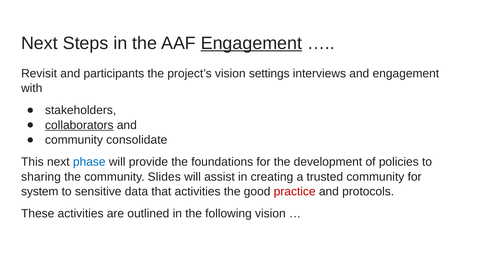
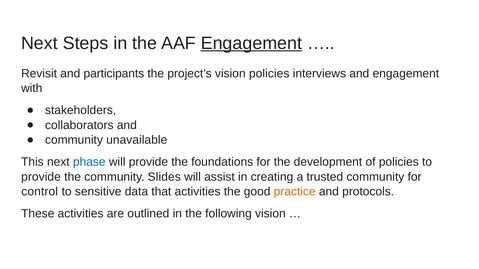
vision settings: settings -> policies (269, 74)
collaborators underline: present -> none (79, 125)
consolidate: consolidate -> unavailable (137, 140)
sharing: sharing -> provide (41, 177)
system: system -> control (40, 192)
practice colour: red -> orange (295, 192)
